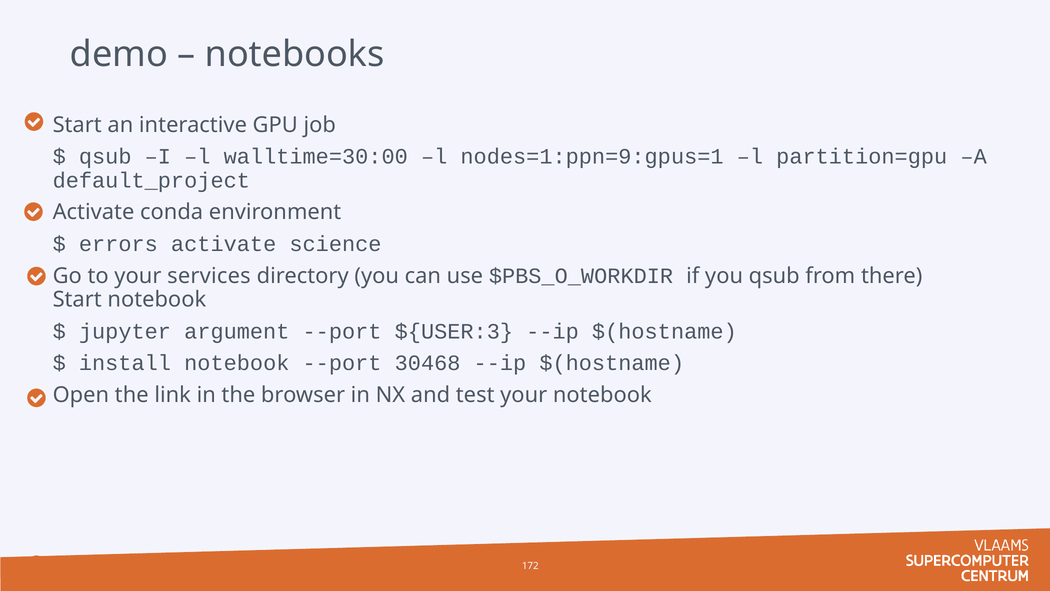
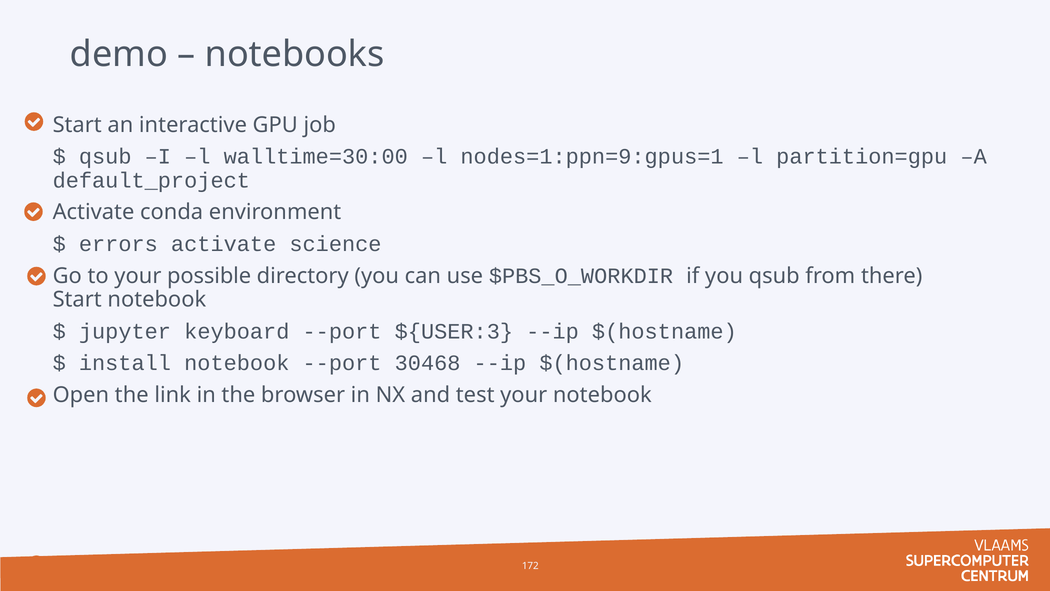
services: services -> possible (209, 276)
argument: argument -> keyboard (237, 331)
